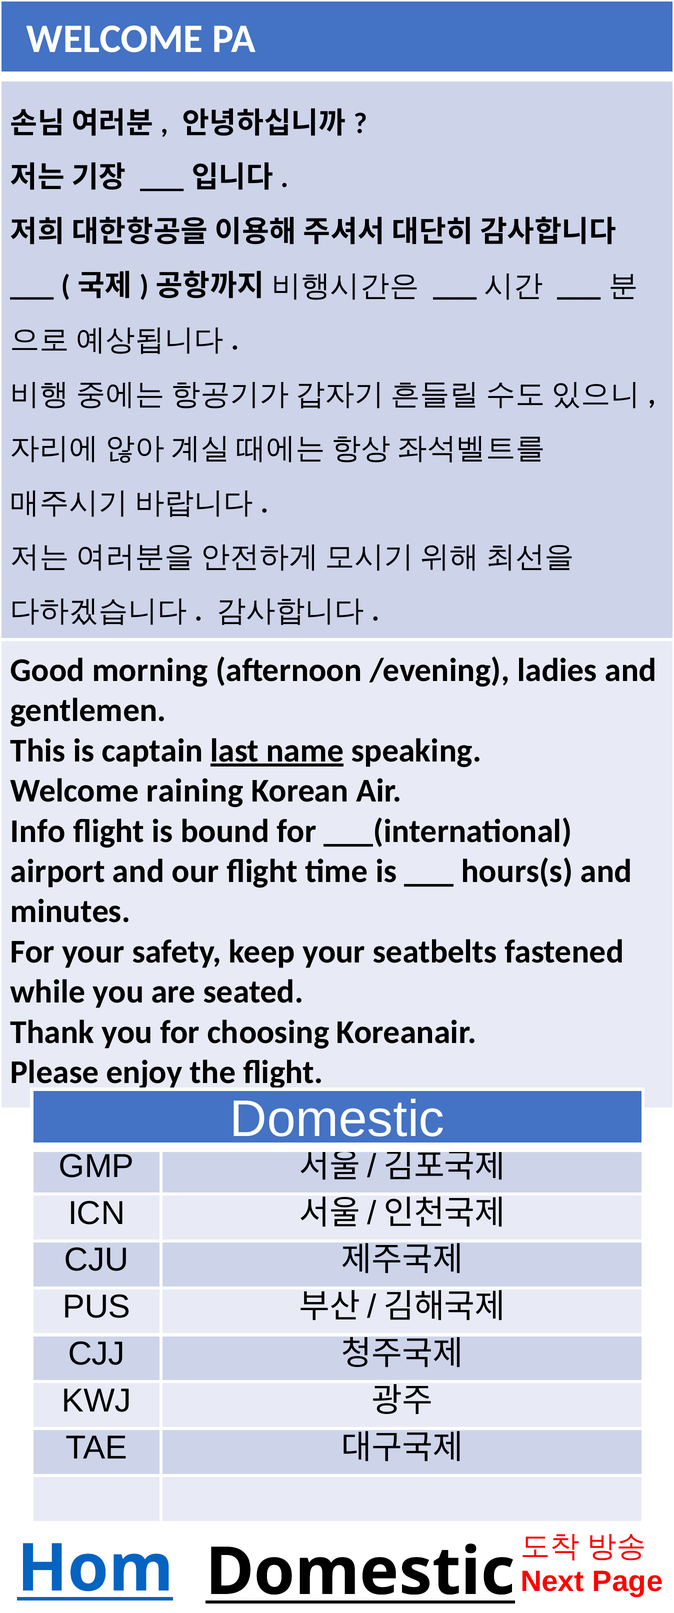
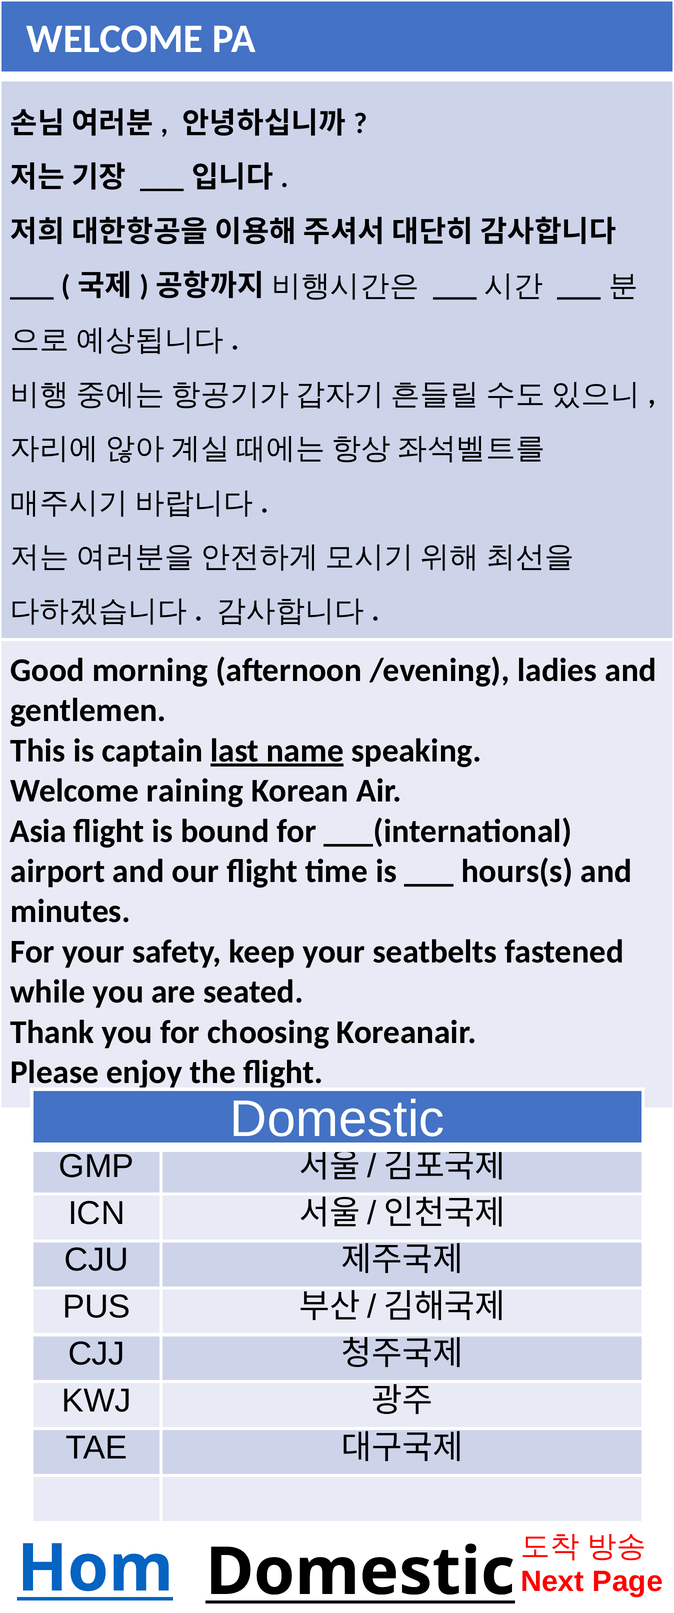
Info: Info -> Asia (38, 831)
